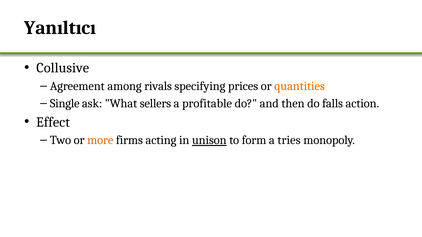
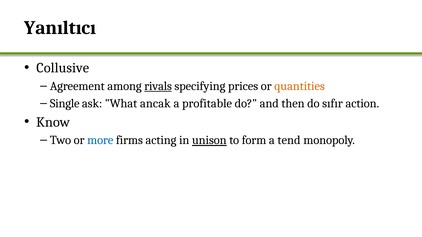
rivals underline: none -> present (158, 86)
sellers: sellers -> ancak (155, 103)
falls: falls -> sıfır (333, 103)
Effect: Effect -> Know (53, 122)
more colour: orange -> blue (100, 140)
tries: tries -> tend (289, 140)
